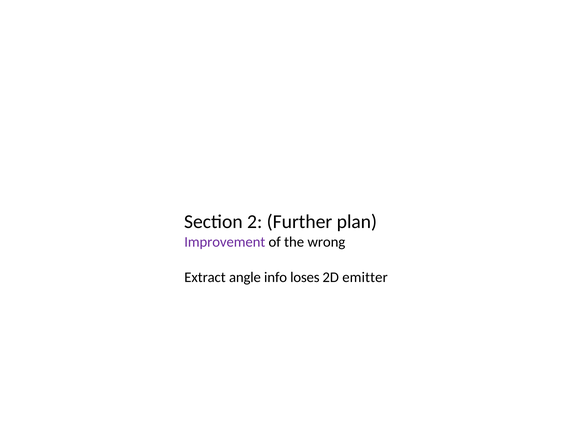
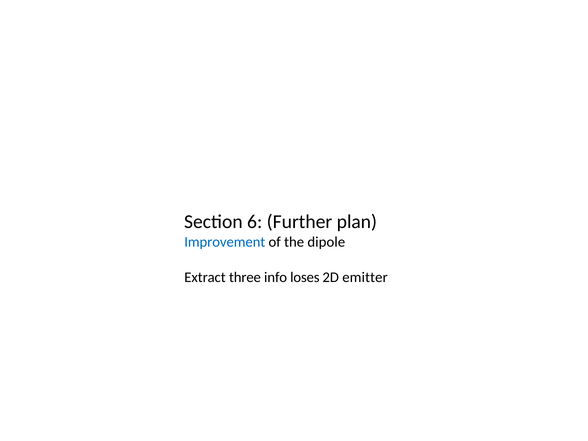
2: 2 -> 6 (255, 222)
Improvement colour: purple -> blue (225, 242)
wrong: wrong -> dipole (326, 242)
angle: angle -> three (245, 277)
